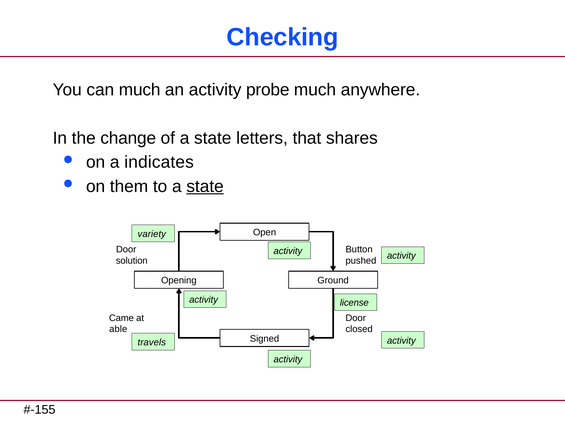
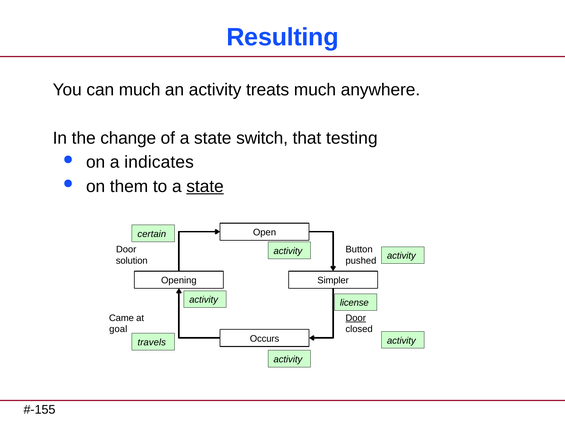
Checking: Checking -> Resulting (283, 37)
probe: probe -> treats (268, 90)
letters: letters -> switch (262, 138)
shares: shares -> testing (352, 138)
variety: variety -> certain (152, 234)
Ground: Ground -> Simpler (333, 280)
Door underline: none -> present (356, 318)
able: able -> goal (118, 329)
Signed: Signed -> Occurs (265, 338)
